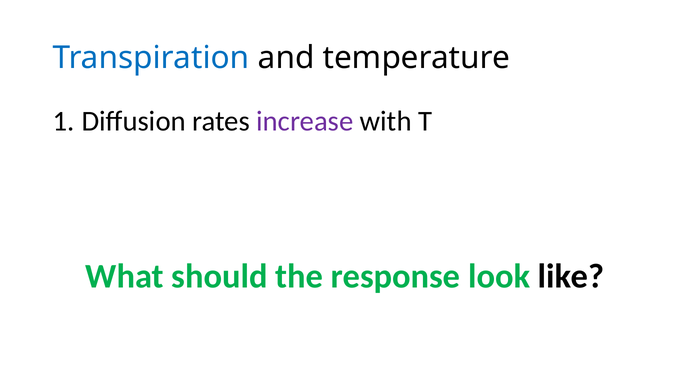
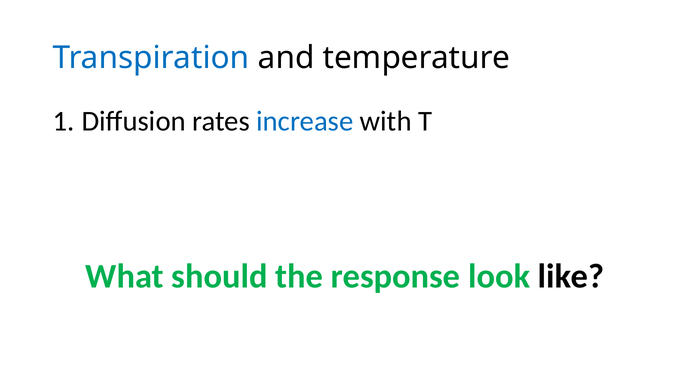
increase colour: purple -> blue (305, 121)
